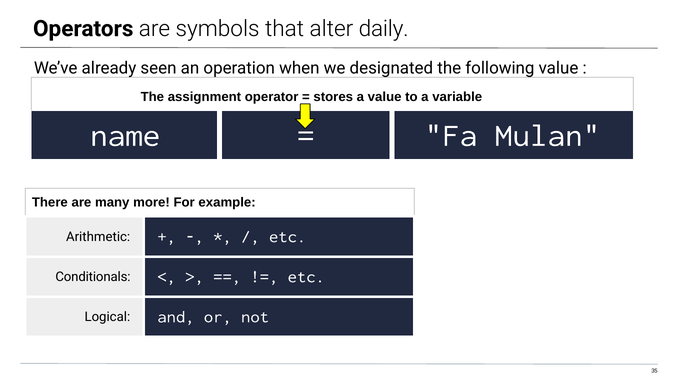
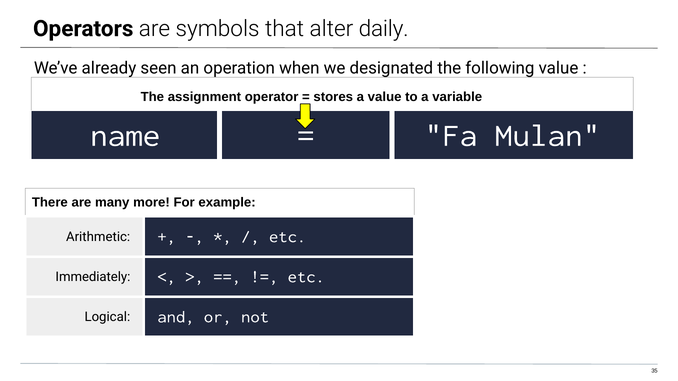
Conditionals: Conditionals -> Immediately (93, 277)
